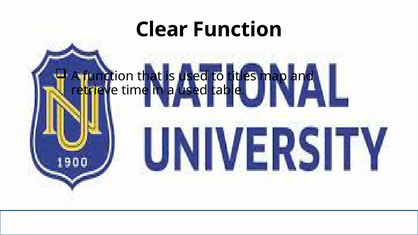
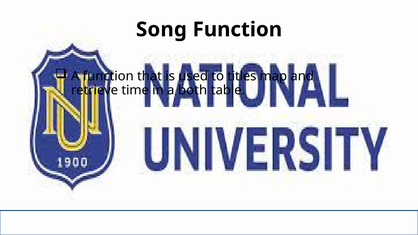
Clear: Clear -> Song (161, 30)
a used: used -> both (193, 90)
